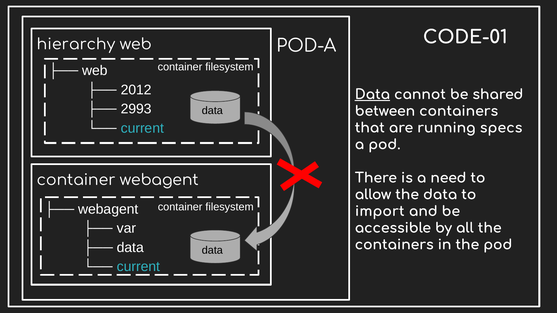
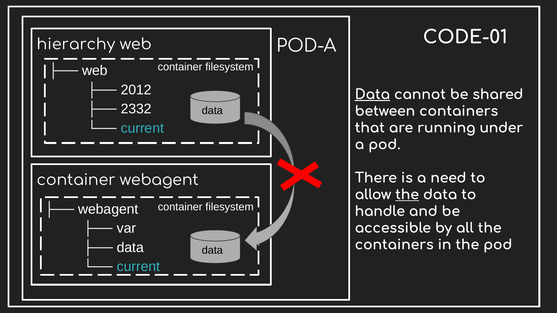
2993: 2993 -> 2332 (136, 109)
specs: specs -> under (501, 128)
the underline: none -> present (407, 195)
import: import -> handle (380, 212)
